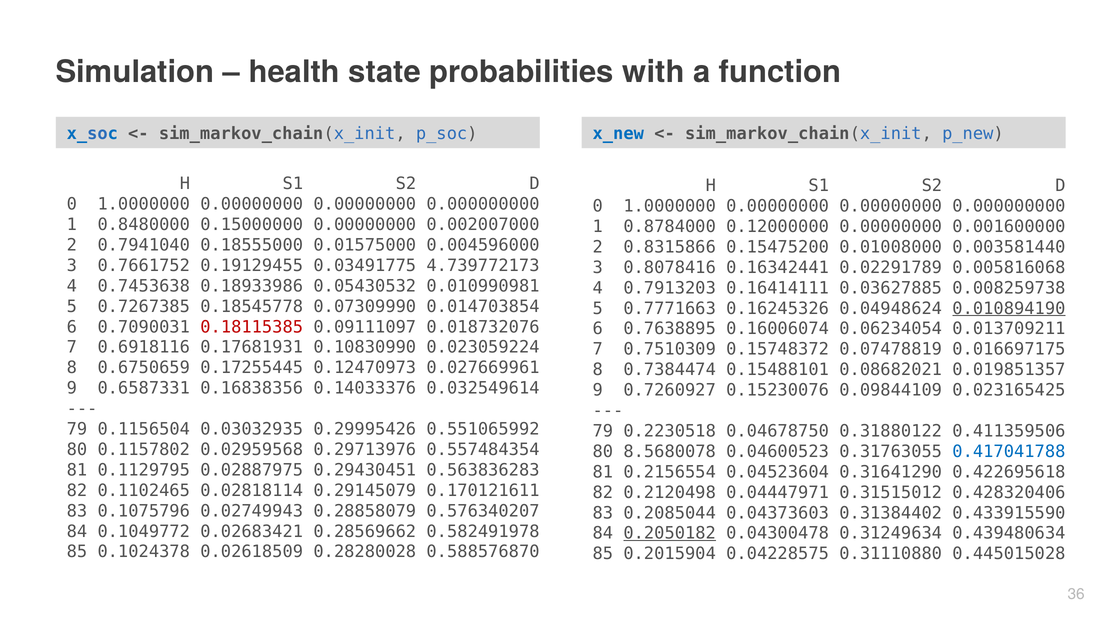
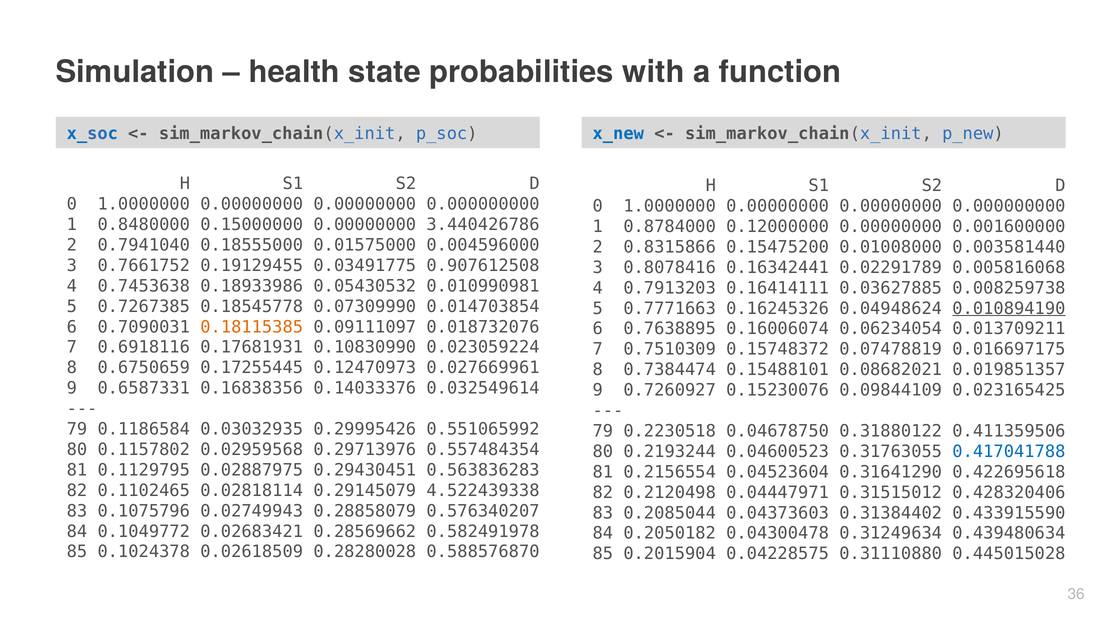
0.002007000: 0.002007000 -> 3.440426786 (483, 225)
4.739772173: 4.739772173 -> 0.907612508 (483, 266)
0.18115385 colour: red -> orange (252, 327)
0.1156504: 0.1156504 -> 0.1186584 (144, 429)
8.5680078: 8.5680078 -> 0.2193244 (670, 452)
0.170121611: 0.170121611 -> 4.522439338 (483, 491)
0.2050182 underline: present -> none (670, 534)
